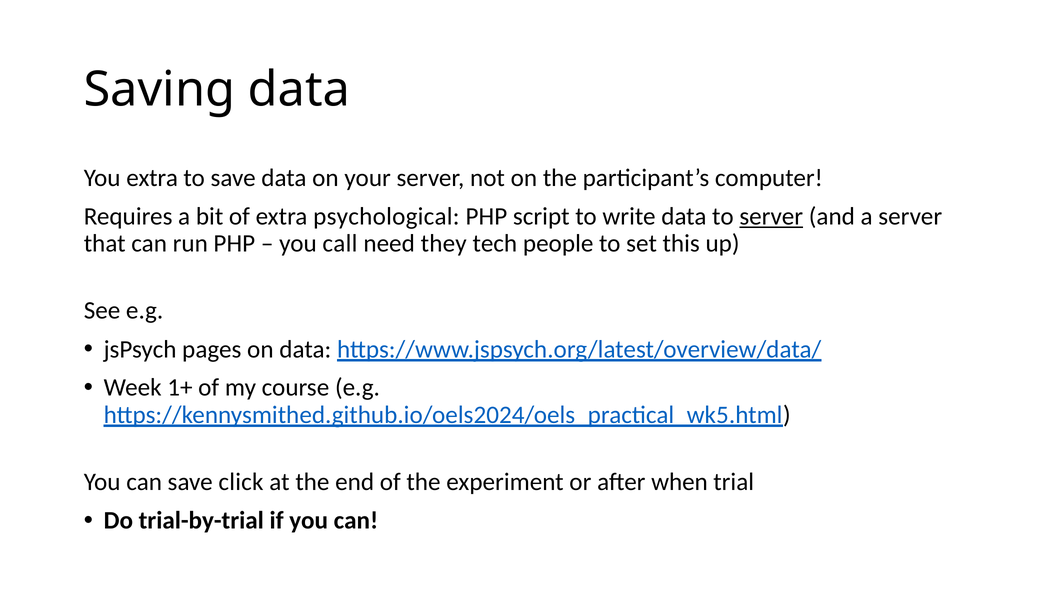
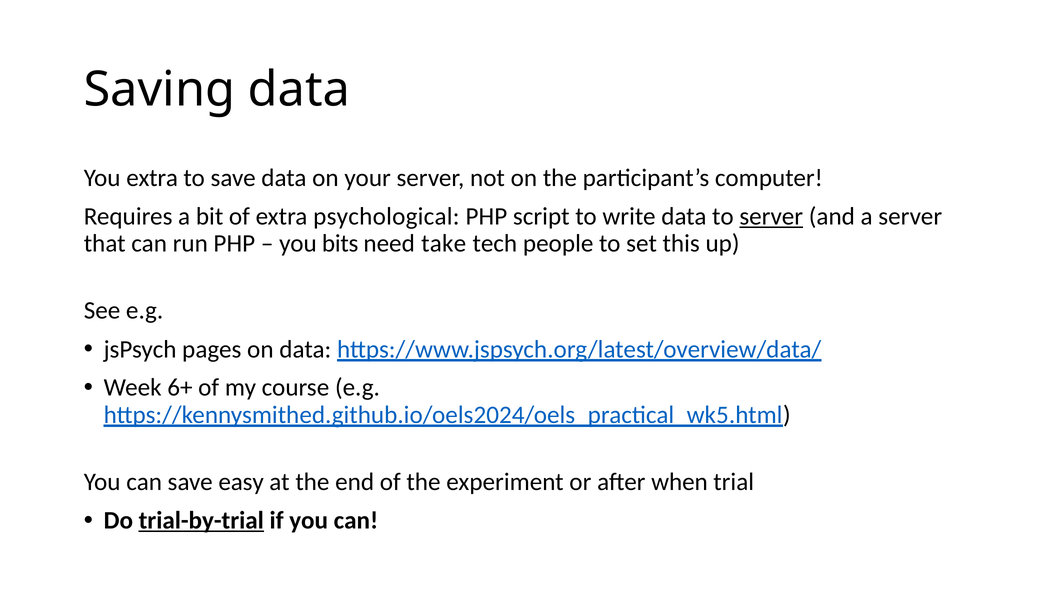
call: call -> bits (340, 243)
they: they -> take (444, 243)
1+: 1+ -> 6+ (180, 387)
click: click -> easy (241, 482)
trial-by-trial underline: none -> present (201, 520)
